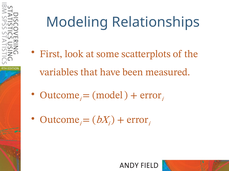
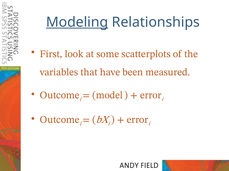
Modeling underline: none -> present (77, 22)
